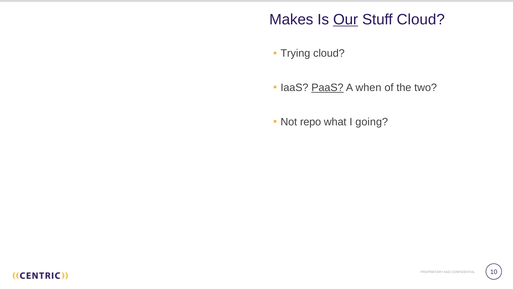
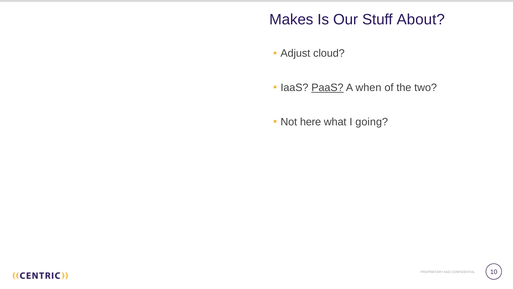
Our underline: present -> none (346, 20)
Stuff Cloud: Cloud -> About (421, 20)
Trying: Trying -> Adjust (295, 53)
repo: repo -> here (311, 122)
